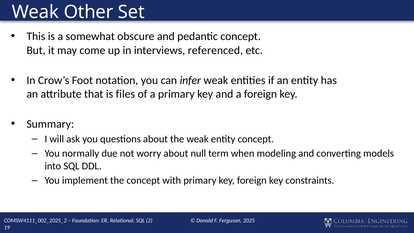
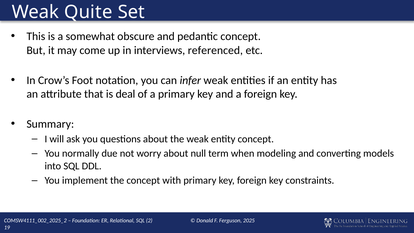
Other: Other -> Quite (88, 12)
files: files -> deal (126, 94)
